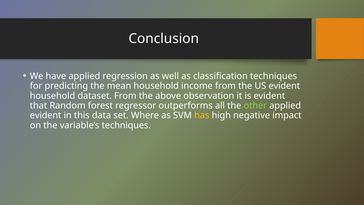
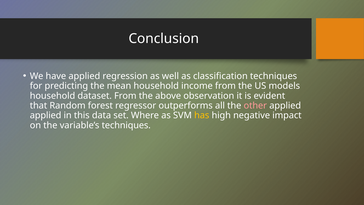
US evident: evident -> models (284, 86)
other colour: light green -> pink (255, 105)
evident: evident -> applied (46, 115)
